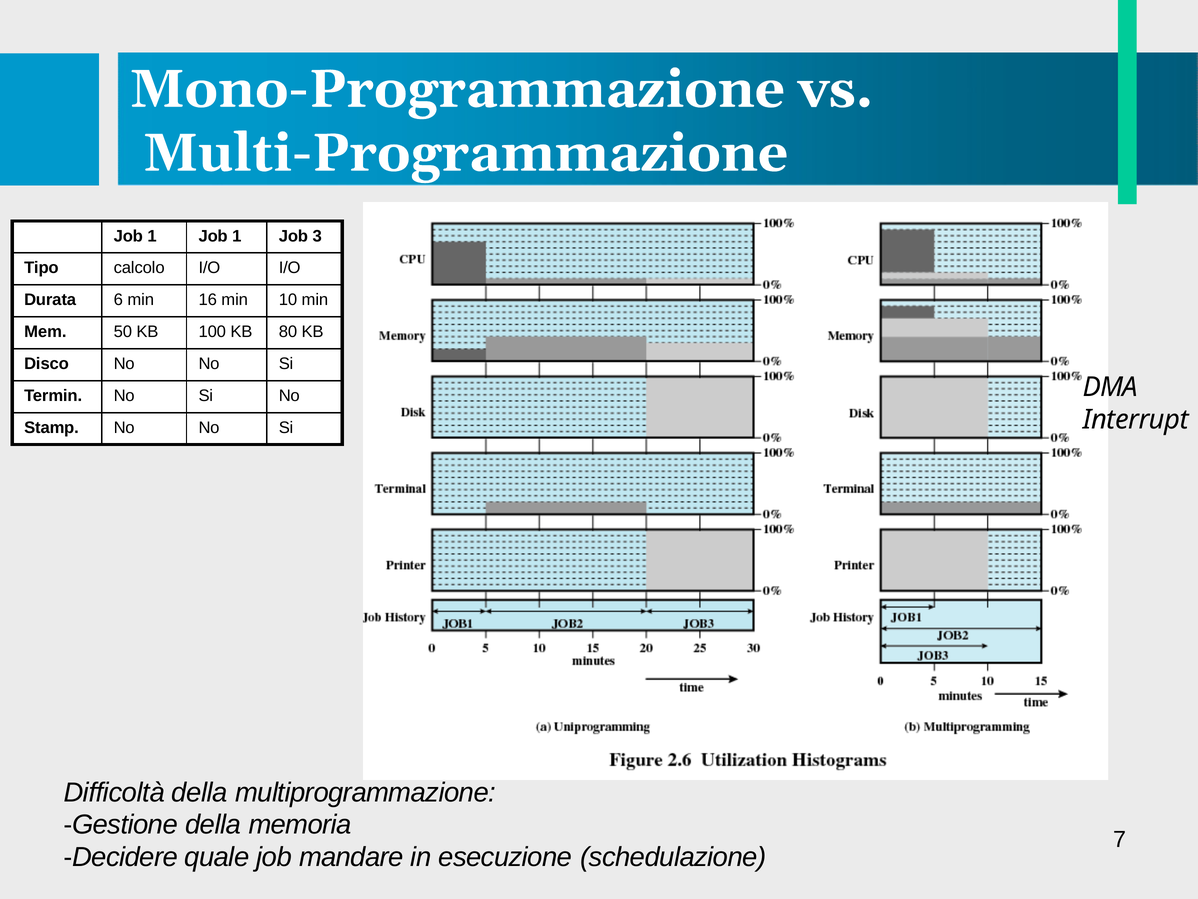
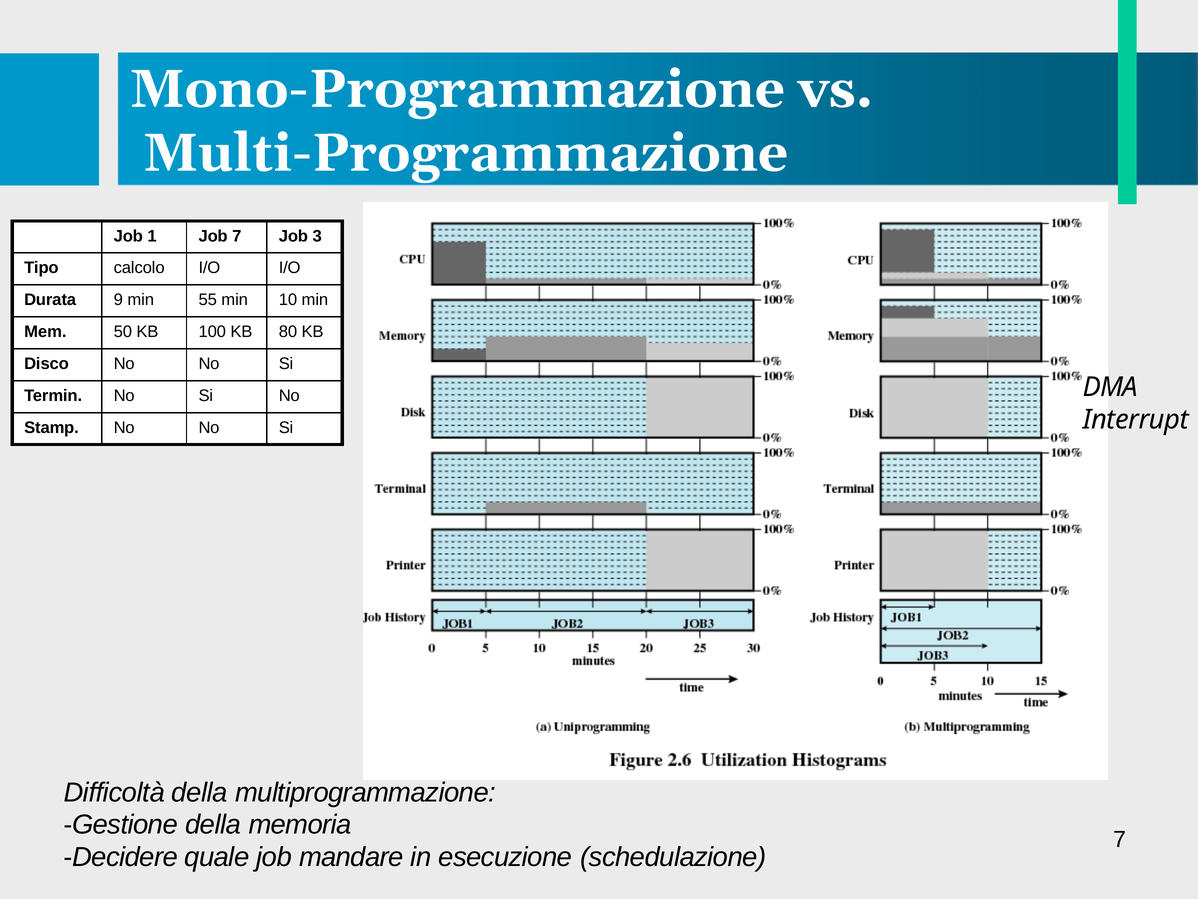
1 Job 1: 1 -> 7 (237, 236)
6: 6 -> 9 (118, 300)
16: 16 -> 55 (208, 300)
